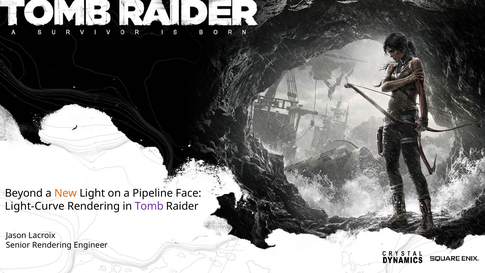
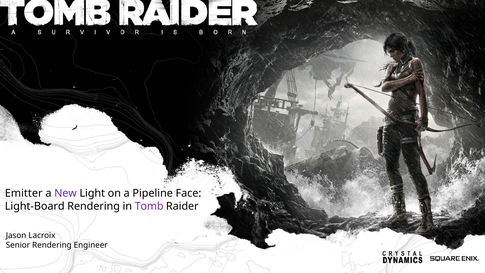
Beyond: Beyond -> Emitter (24, 193)
New colour: orange -> purple (66, 193)
Light-Curve: Light-Curve -> Light-Board (35, 206)
